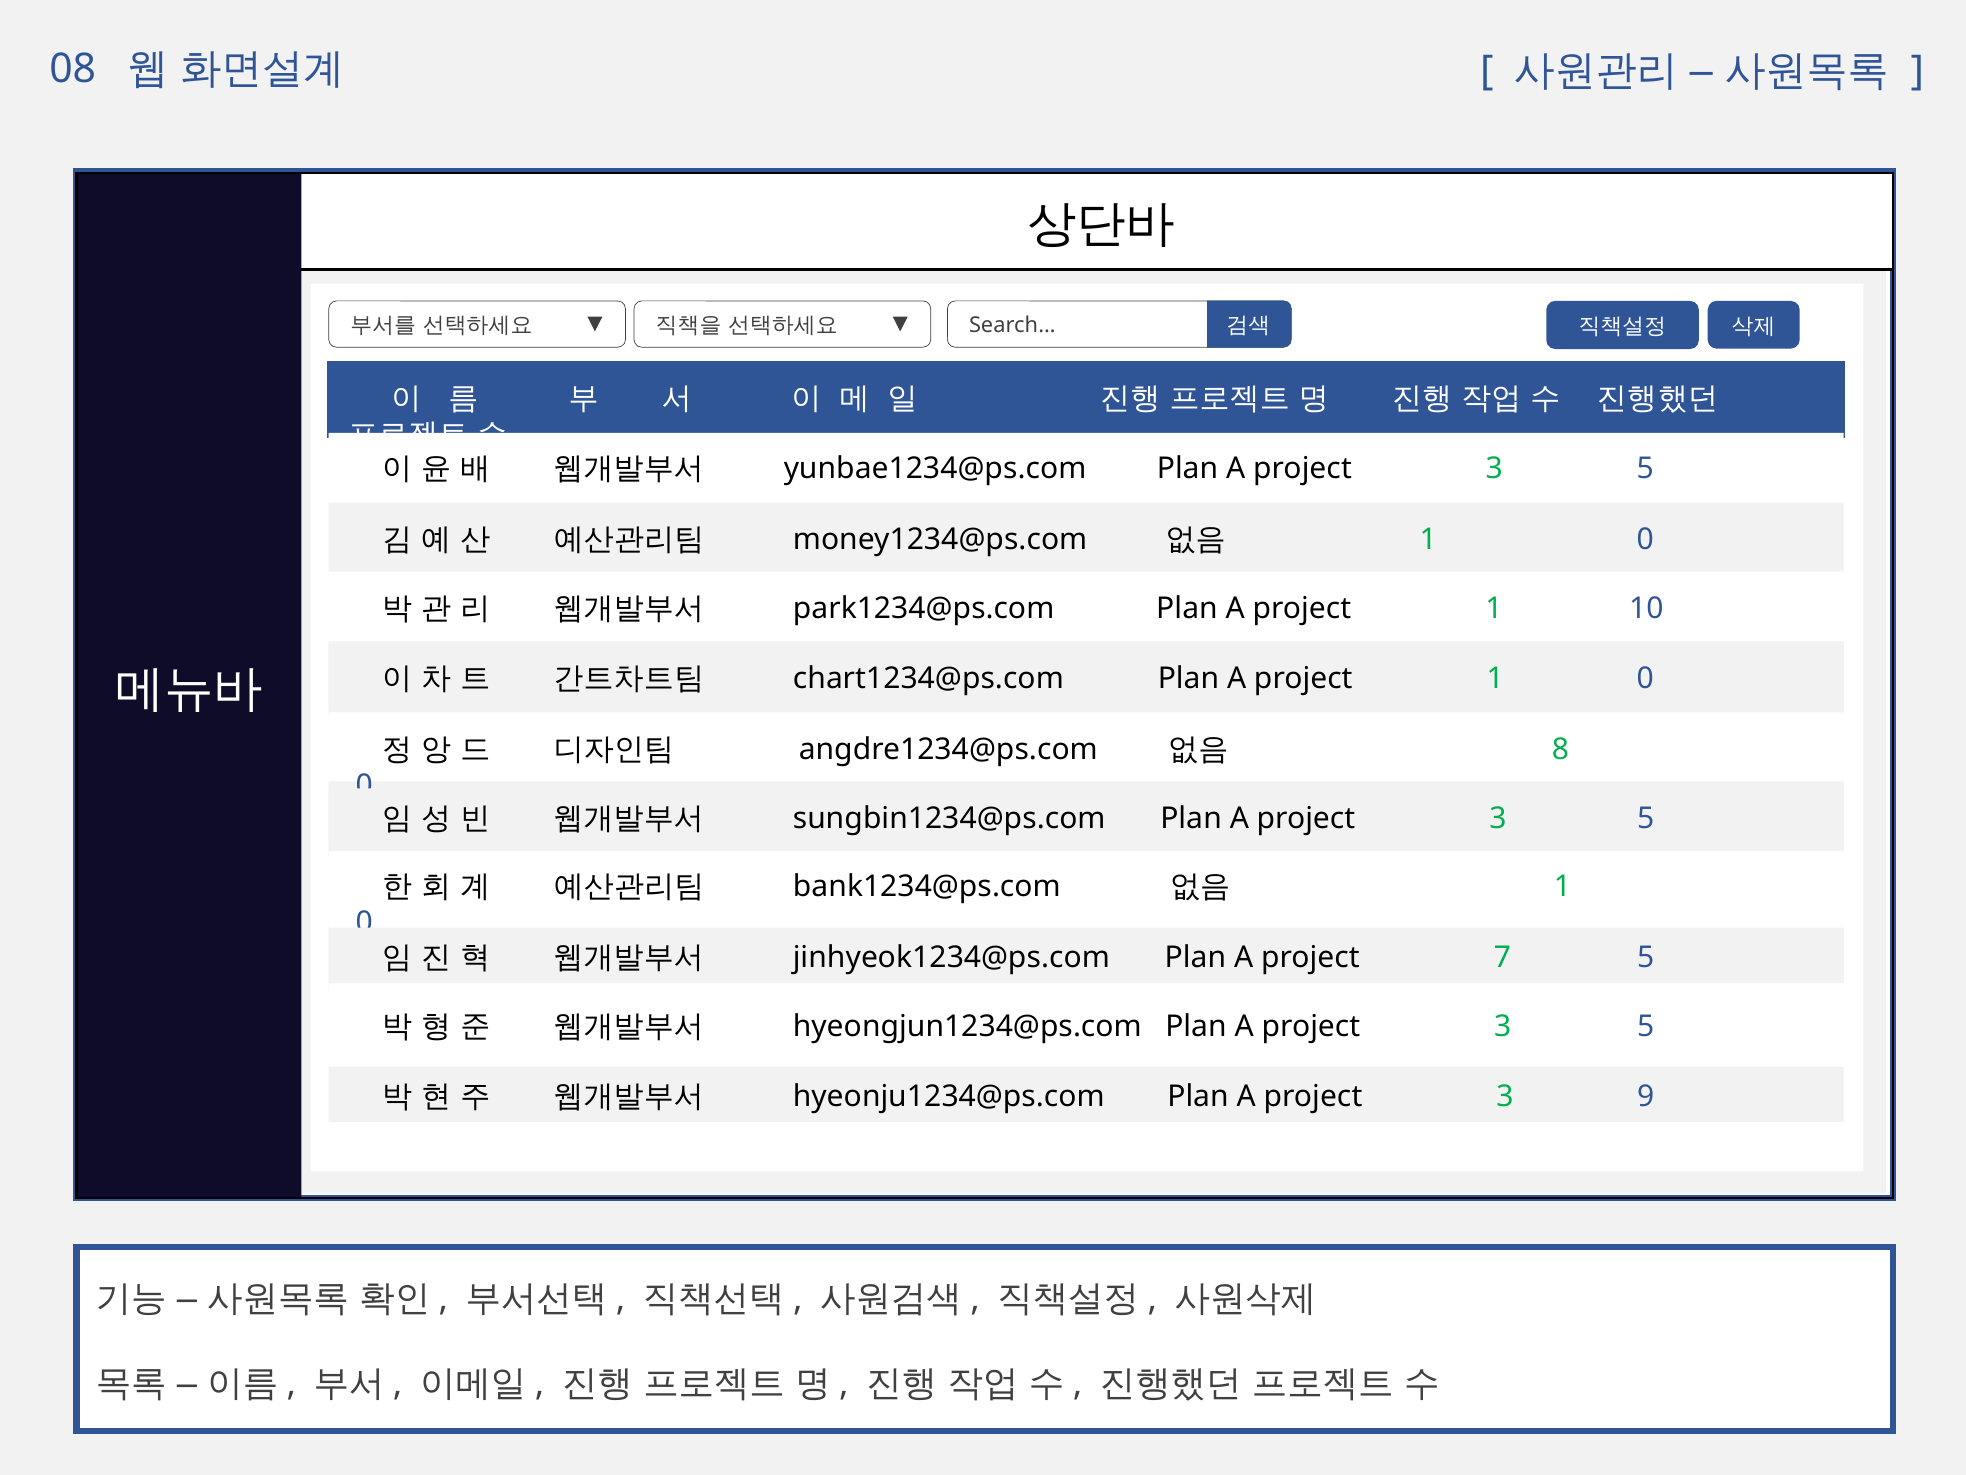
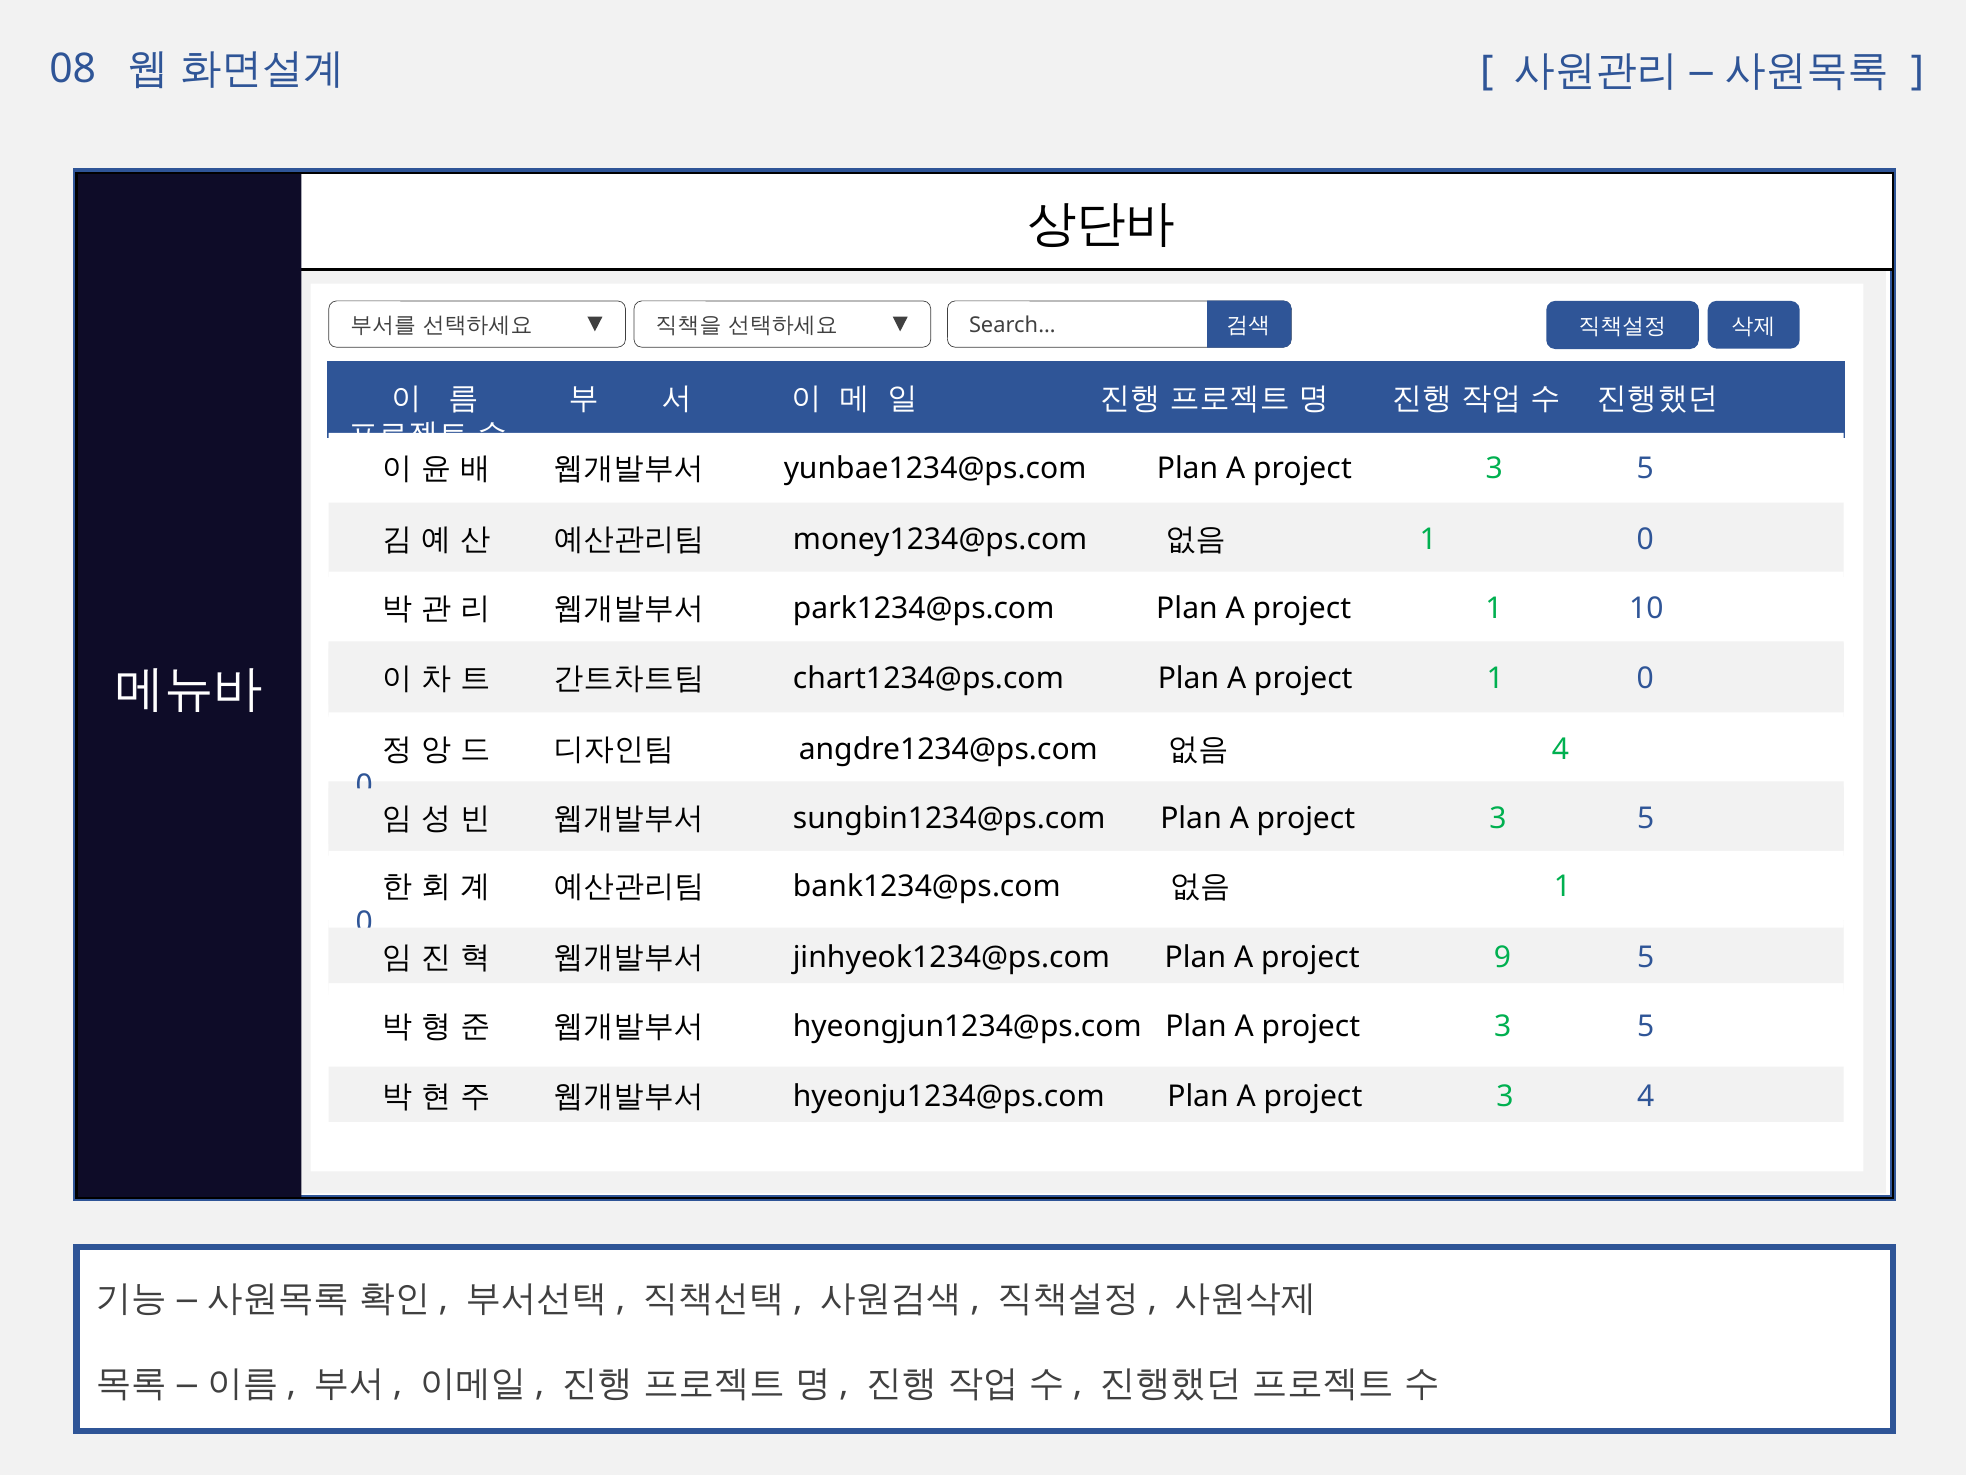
8: 8 -> 4 (1560, 749)
7: 7 -> 9 (1502, 957)
3 9: 9 -> 4 (1646, 1096)
